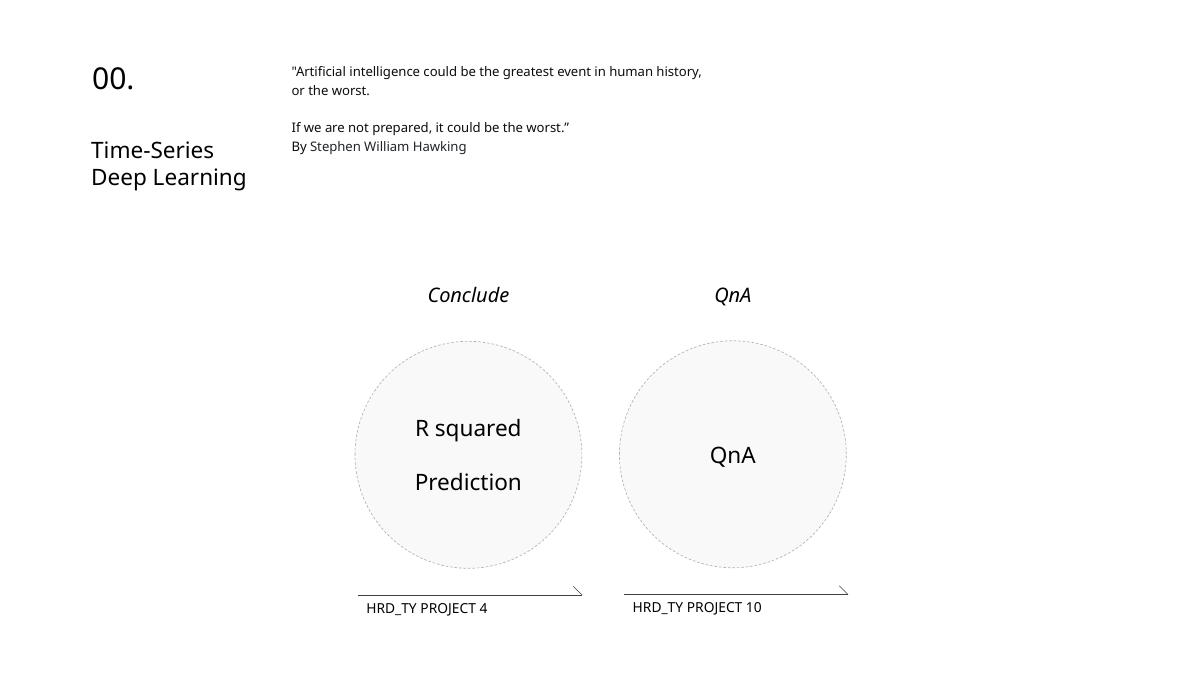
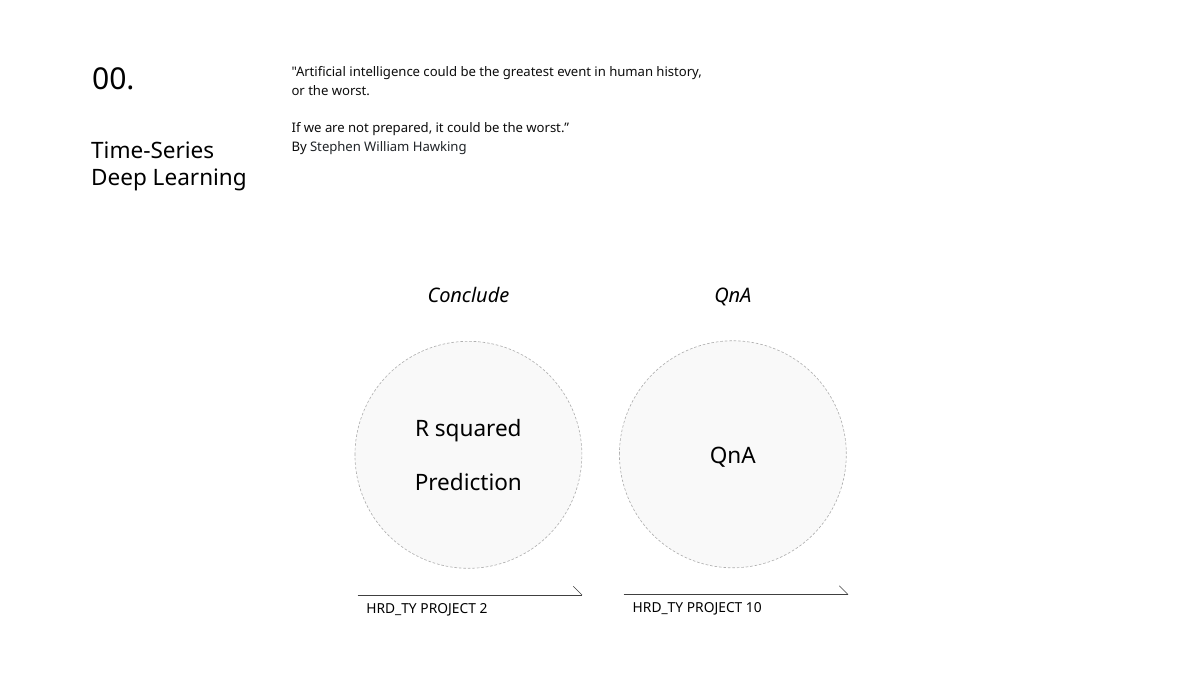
4: 4 -> 2 (484, 609)
